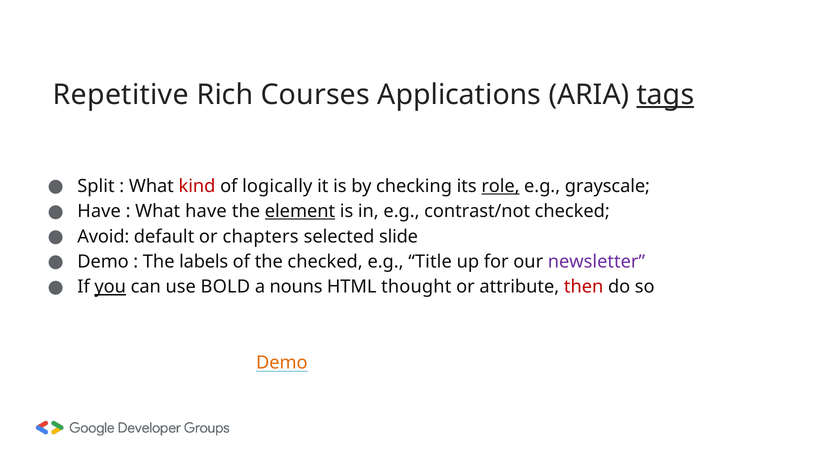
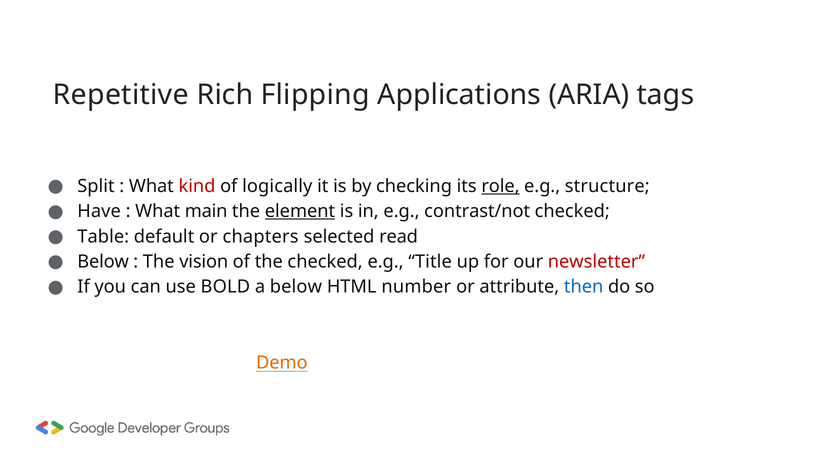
Courses: Courses -> Flipping (315, 94)
tags underline: present -> none (665, 94)
grayscale: grayscale -> structure (607, 186)
What have: have -> main (206, 211)
Avoid: Avoid -> Table (103, 236)
slide: slide -> read (399, 236)
Demo: Demo -> Below (103, 261)
labels: labels -> vision (204, 261)
newsletter colour: purple -> red (596, 261)
you underline: present -> none (110, 287)
a nouns: nouns -> below (296, 287)
thought: thought -> number (416, 287)
then colour: red -> blue (584, 287)
